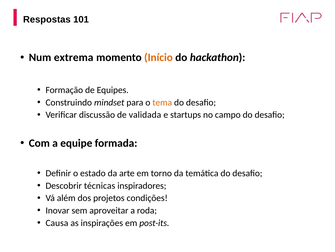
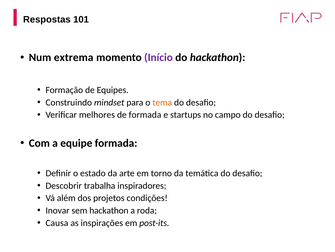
Início colour: orange -> purple (158, 57)
discussão: discussão -> melhores (97, 115)
de validada: validada -> formada (145, 115)
técnicas: técnicas -> trabalha (100, 185)
sem aproveitar: aproveitar -> hackathon (109, 210)
